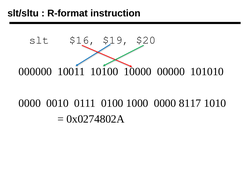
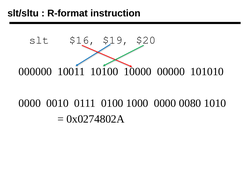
8117: 8117 -> 0080 (190, 103)
